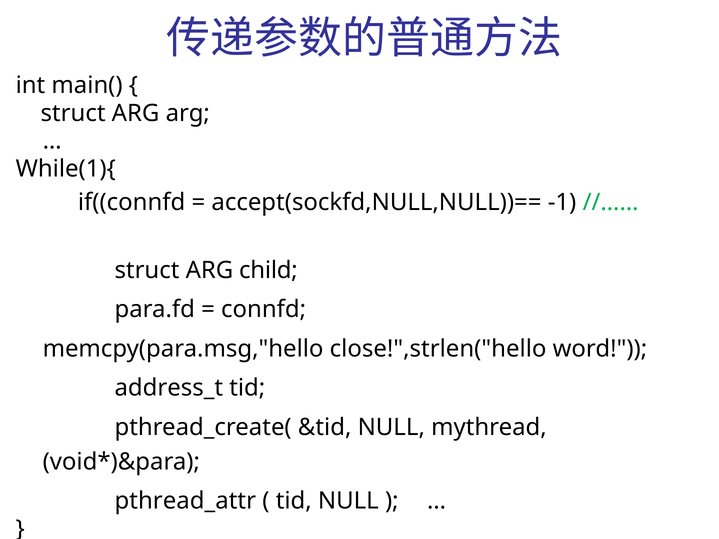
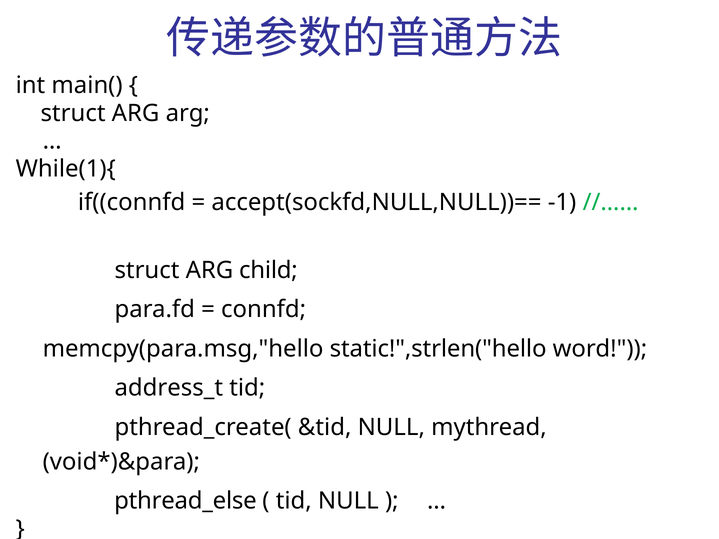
close!",strlen("hello: close!",strlen("hello -> static!",strlen("hello (438, 349)
pthread_attr: pthread_attr -> pthread_else (185, 501)
